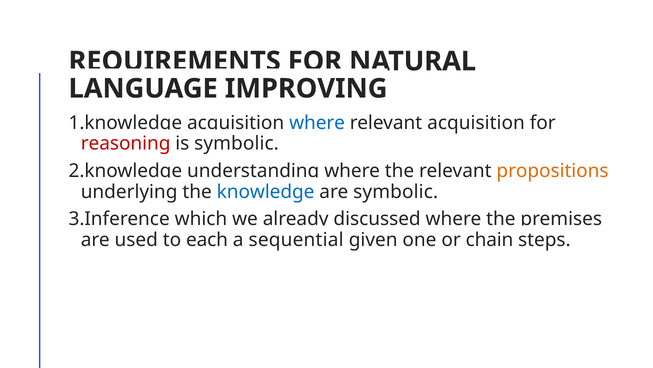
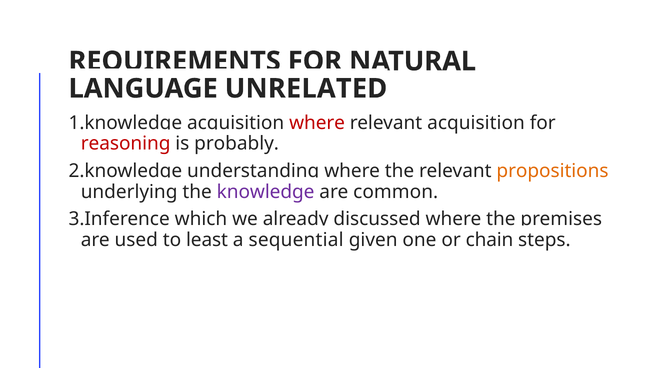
IMPROVING: IMPROVING -> UNRELATED (306, 88)
where colour: blue -> red (317, 123)
is symbolic: symbolic -> probably (237, 143)
knowledge colour: blue -> purple (266, 191)
are symbolic: symbolic -> common (396, 191)
each: each -> least (207, 239)
